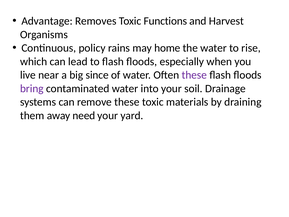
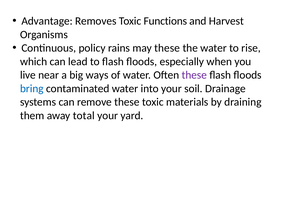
may home: home -> these (167, 48)
since: since -> ways (97, 75)
bring colour: purple -> blue (32, 88)
need: need -> total (84, 115)
